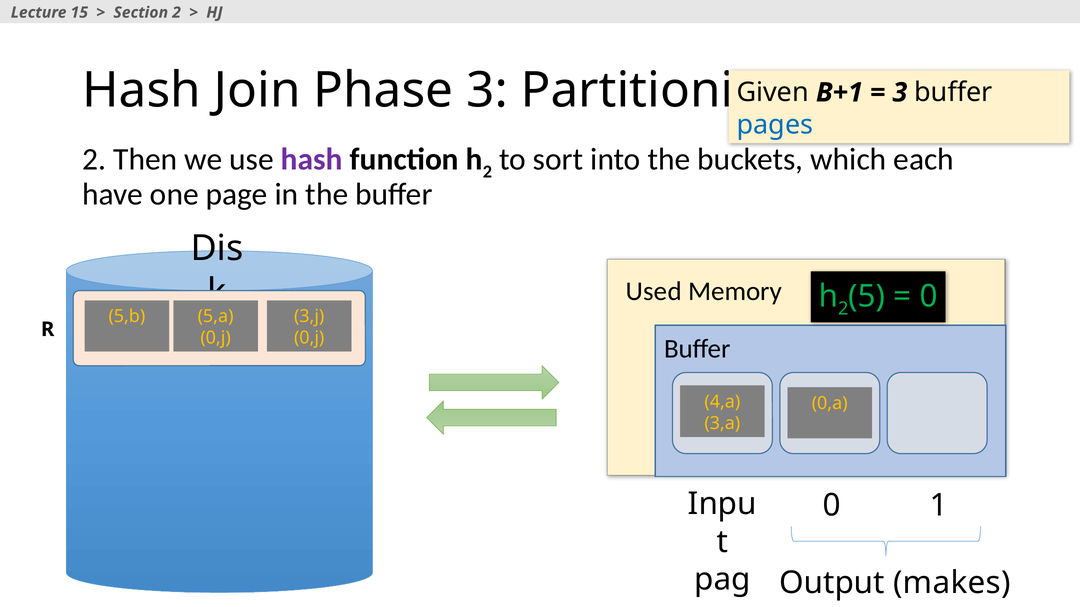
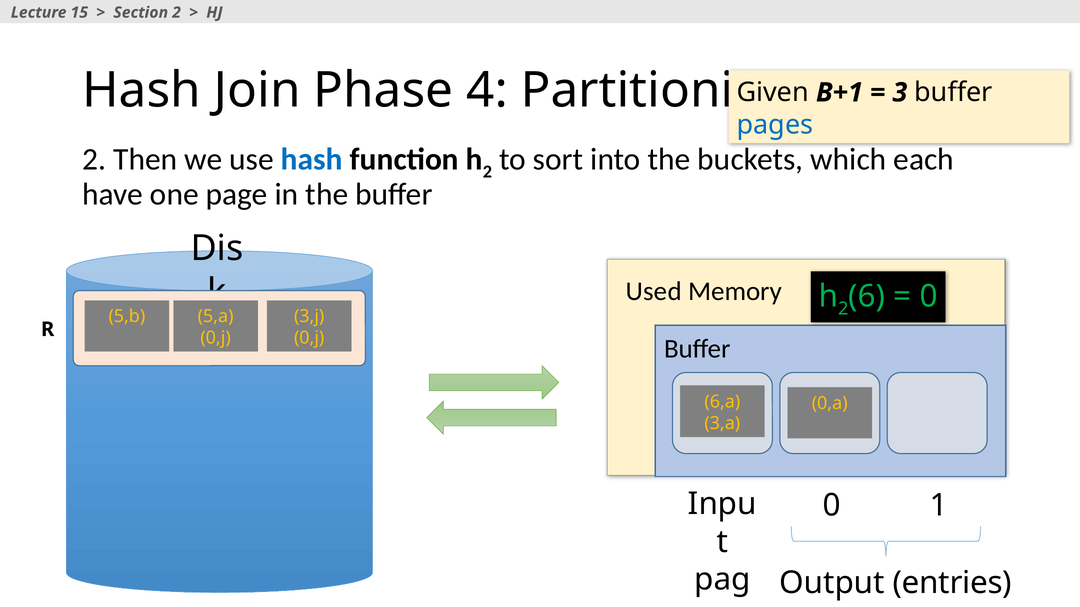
Phase 3: 3 -> 4 (487, 91)
hash colour: purple -> blue (312, 159)
5: 5 -> 6 (867, 297)
4,a: 4,a -> 6,a (722, 402)
makes: makes -> entries (952, 583)
